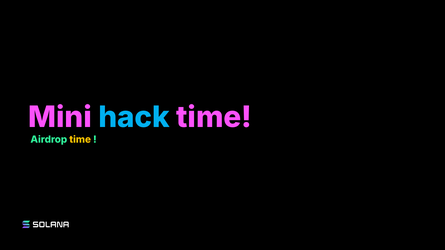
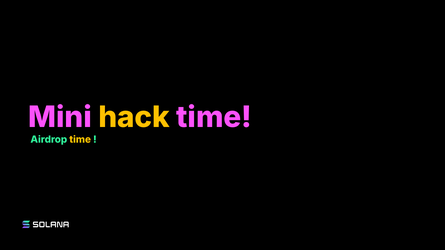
hack colour: light blue -> yellow (134, 118)
